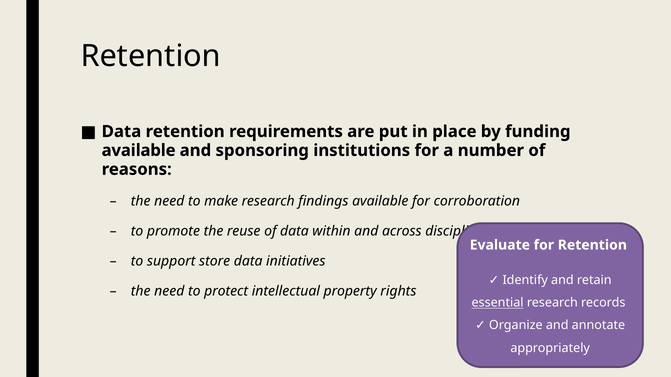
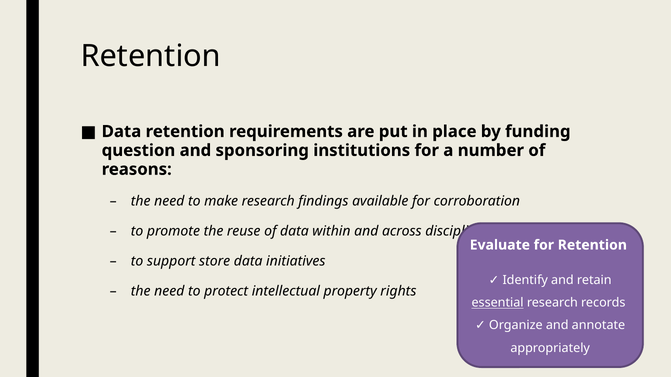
available: available -> question (138, 151)
